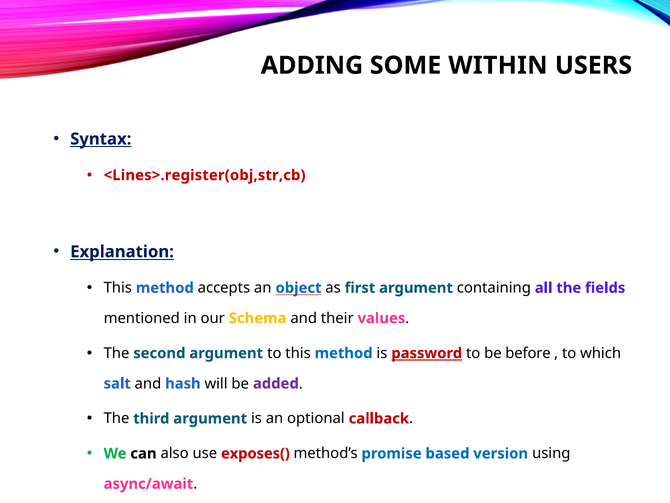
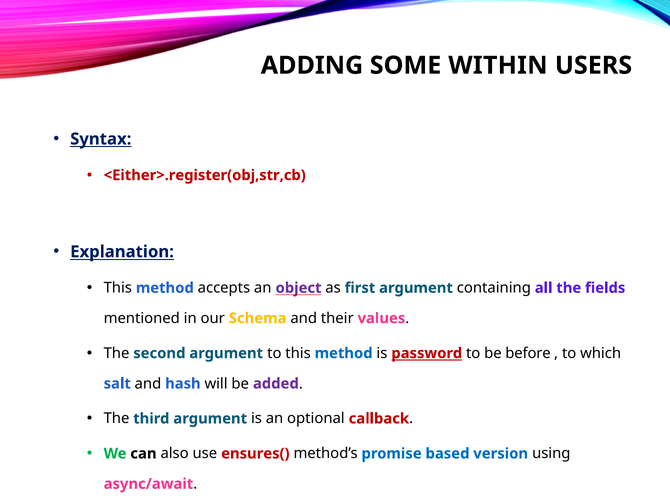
<Lines>.register(obj,str,cb: <Lines>.register(obj,str,cb -> <Either>.register(obj,str,cb (205, 175)
object colour: blue -> purple (299, 288)
exposes(: exposes( -> ensures( (255, 453)
